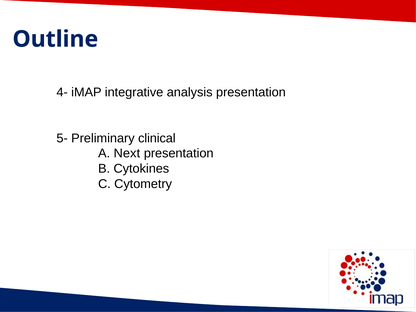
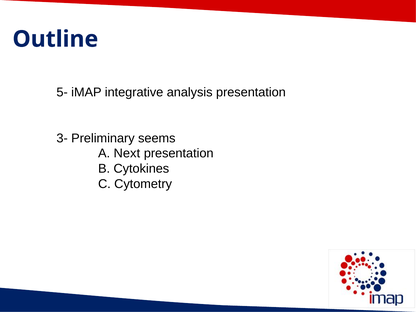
4-: 4- -> 5- (62, 92)
5-: 5- -> 3- (62, 138)
clinical: clinical -> seems (157, 138)
